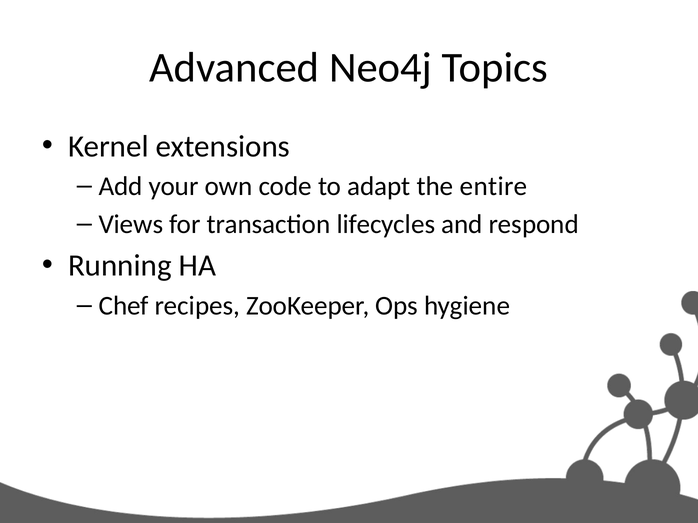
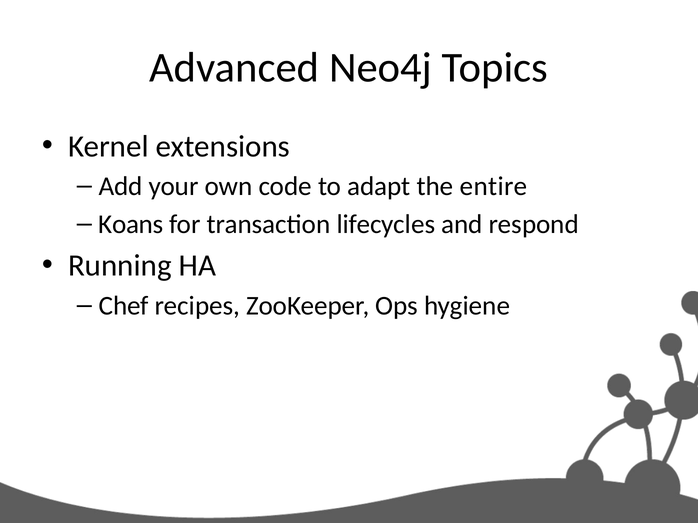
Views: Views -> Koans (131, 225)
